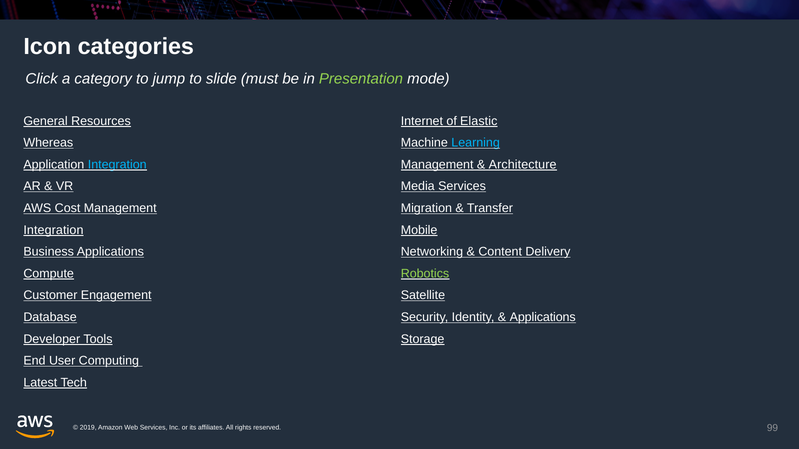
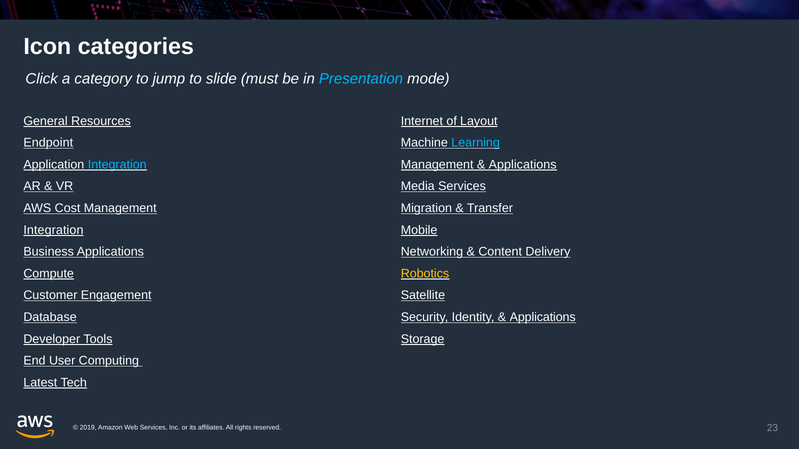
Presentation colour: light green -> light blue (361, 79)
Elastic: Elastic -> Layout (479, 121)
Whereas: Whereas -> Endpoint (48, 143)
Architecture: Architecture -> Applications (523, 165)
Robotics colour: light green -> yellow (425, 274)
99: 99 -> 23 (772, 428)
